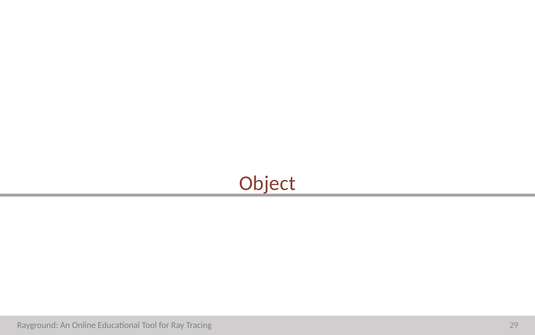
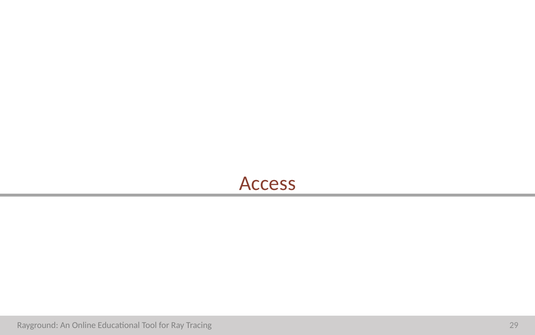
Object: Object -> Access (267, 183)
